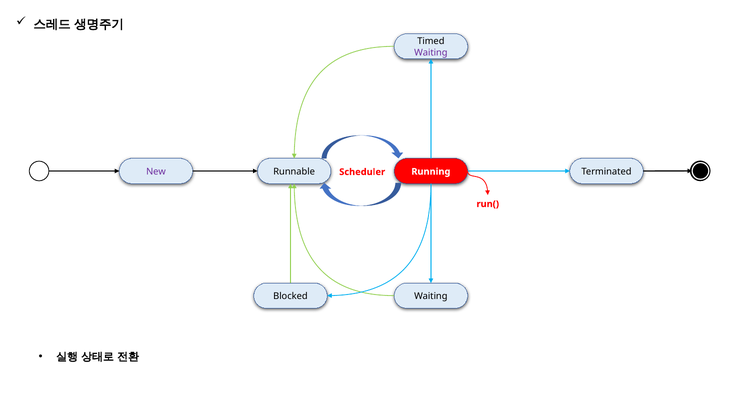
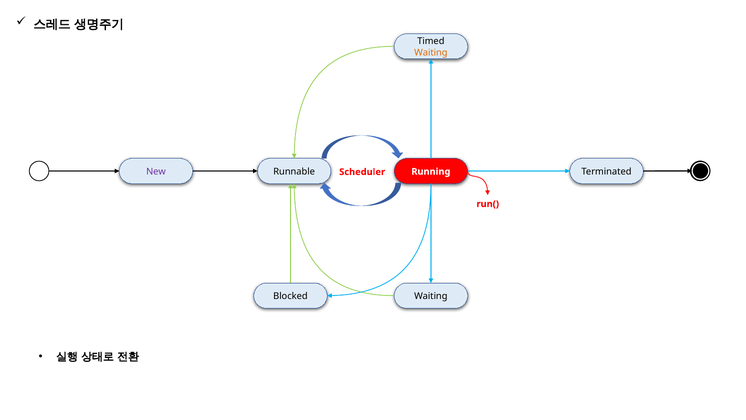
Waiting colour: purple -> orange (431, 52)
